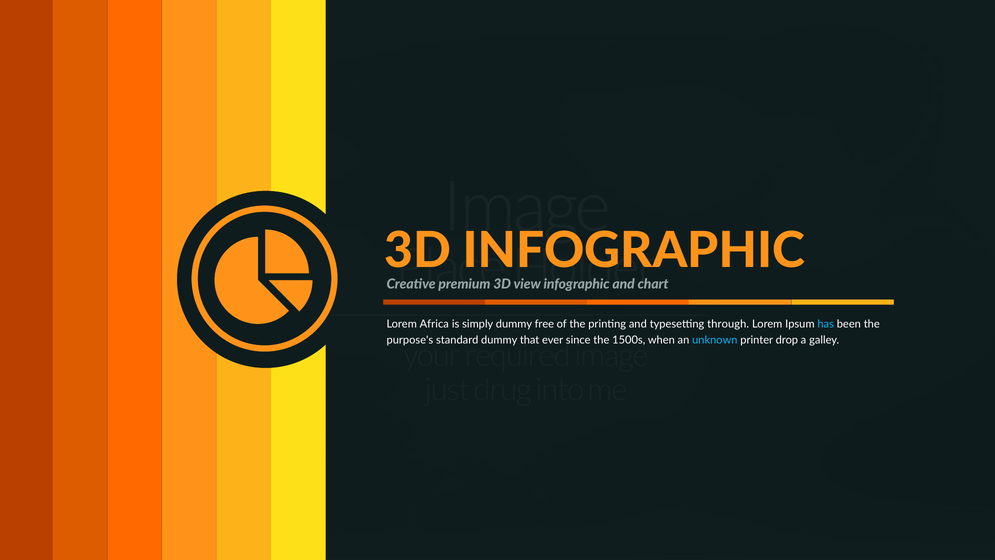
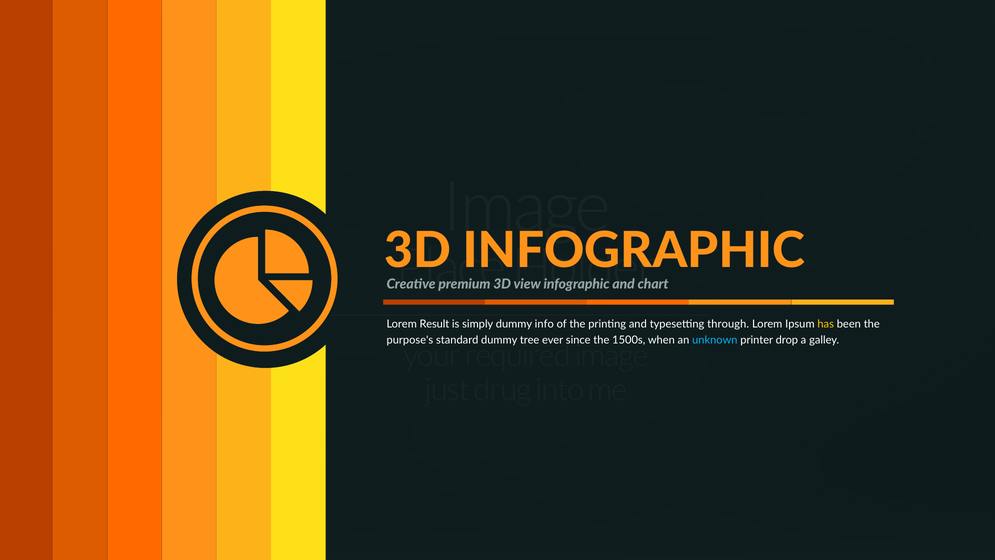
Africa: Africa -> Result (434, 324)
free: free -> info (544, 324)
has colour: light blue -> yellow (826, 324)
that: that -> tree (530, 340)
